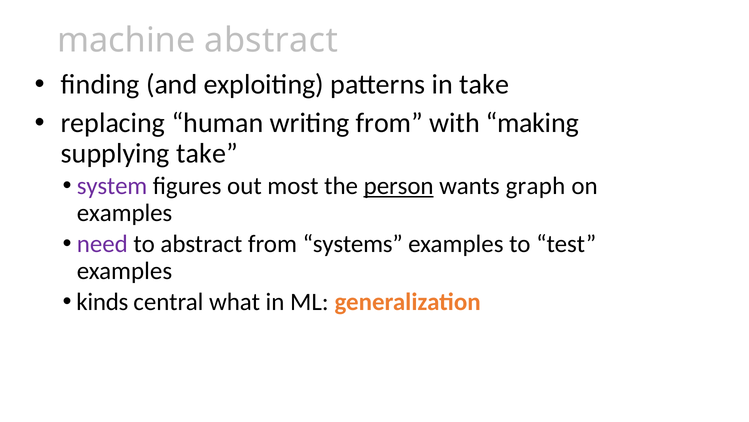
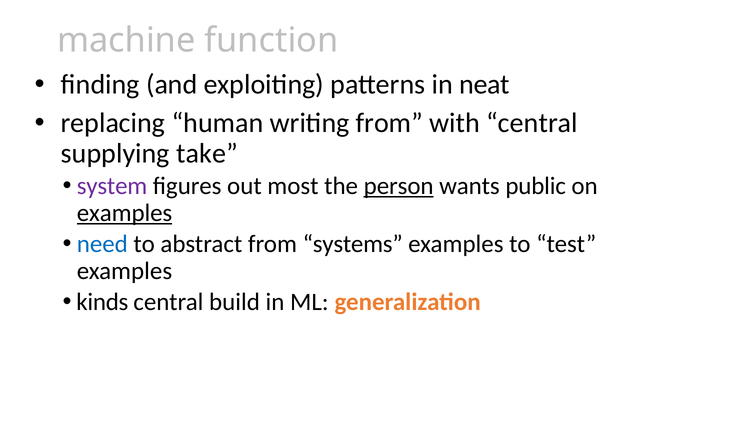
machine abstract: abstract -> function (271, 40)
in take: take -> neat (484, 85)
with making: making -> central (532, 123)
graph: graph -> public (536, 186)
examples underline: none -> present (125, 213)
need colour: purple -> blue (102, 243)
what: what -> build (234, 301)
